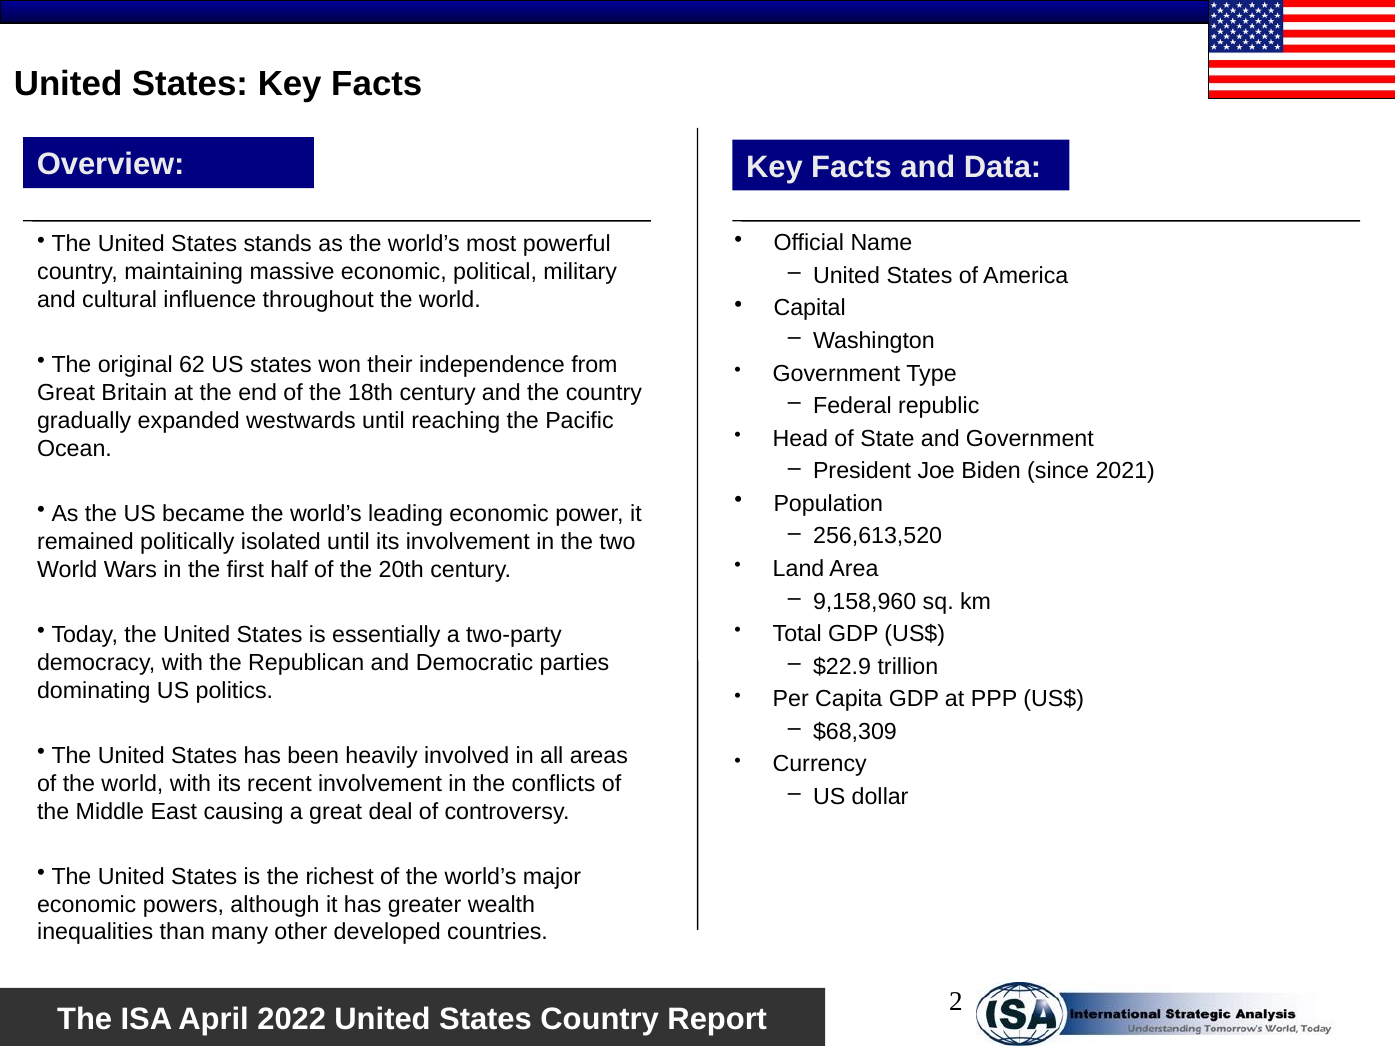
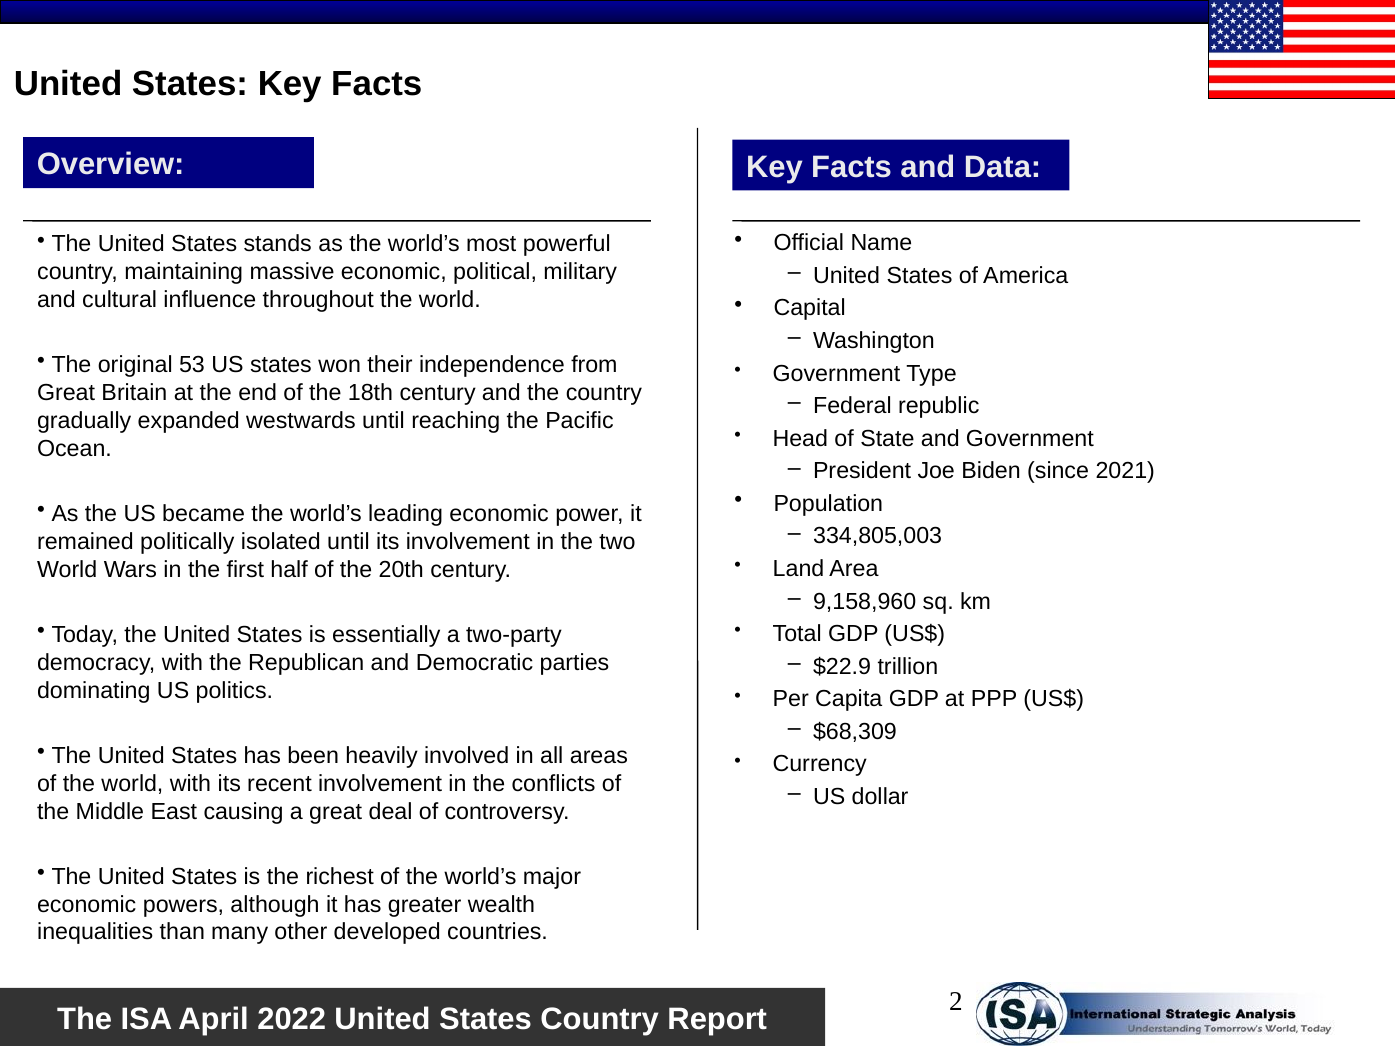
62: 62 -> 53 (192, 365)
256,613,520: 256,613,520 -> 334,805,003 (878, 536)
